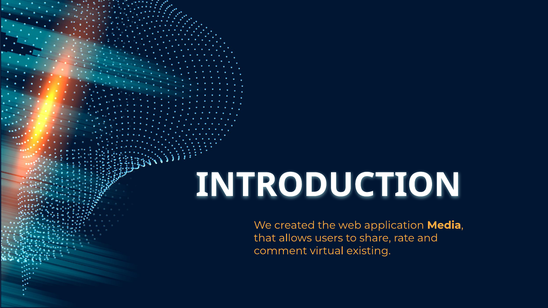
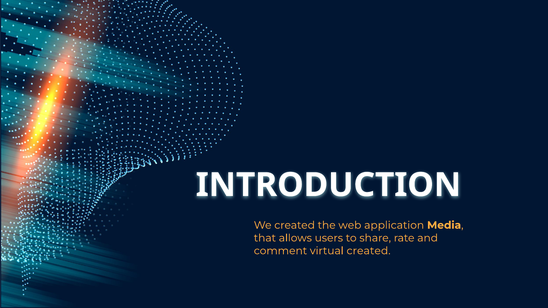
virtual existing: existing -> created (369, 251)
